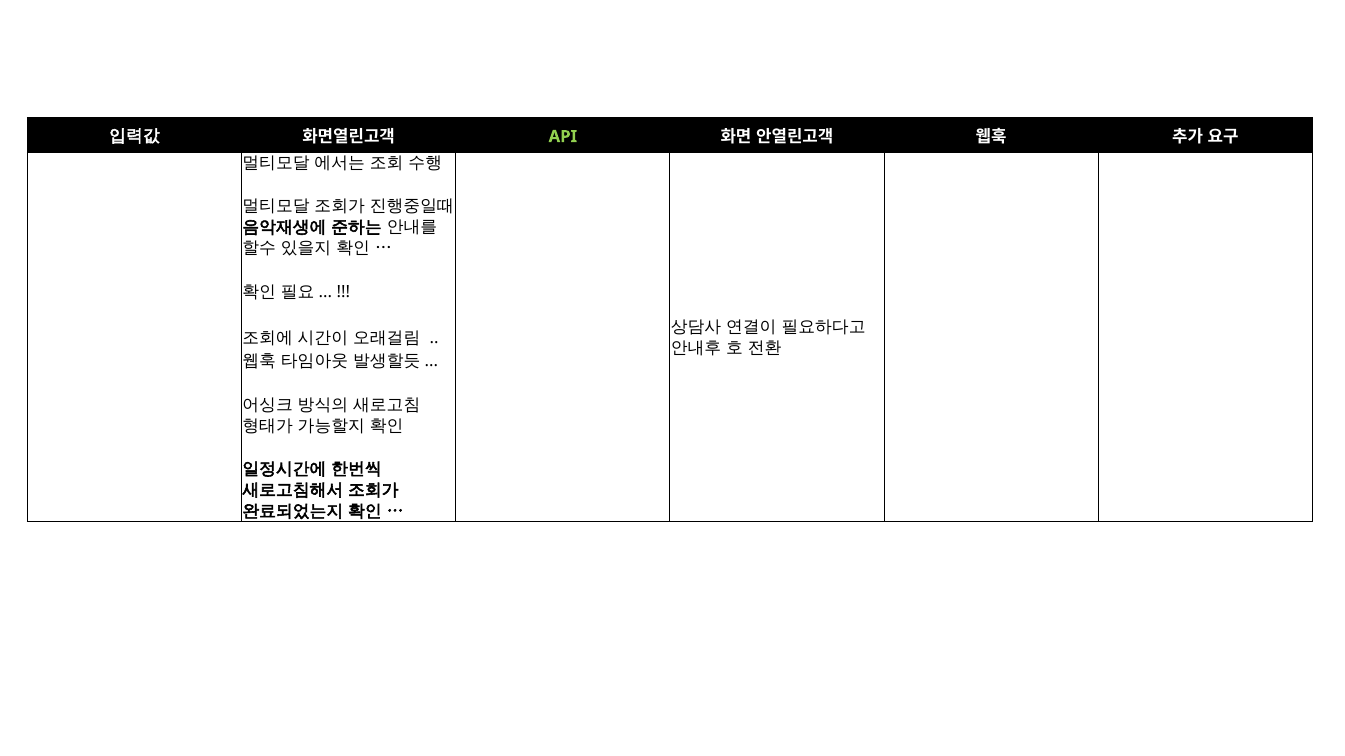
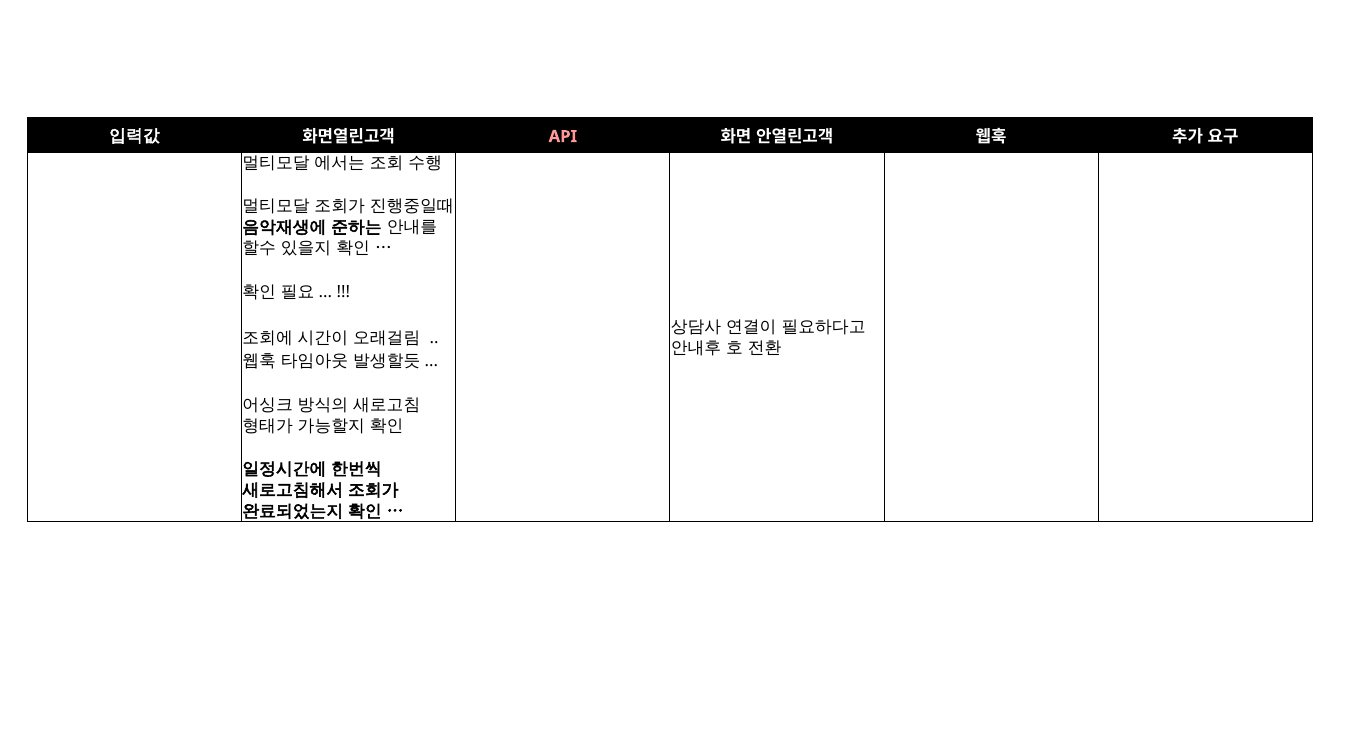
API colour: light green -> pink (563, 137)
